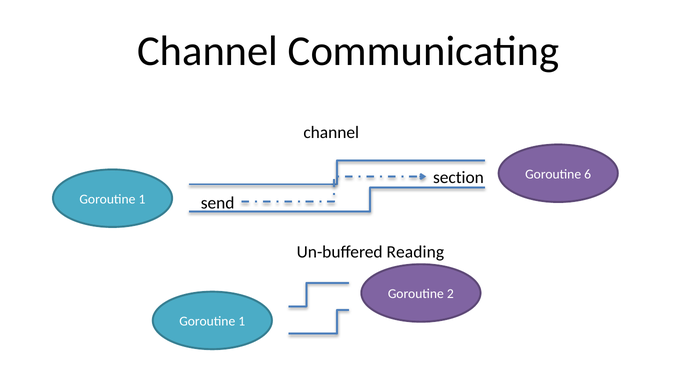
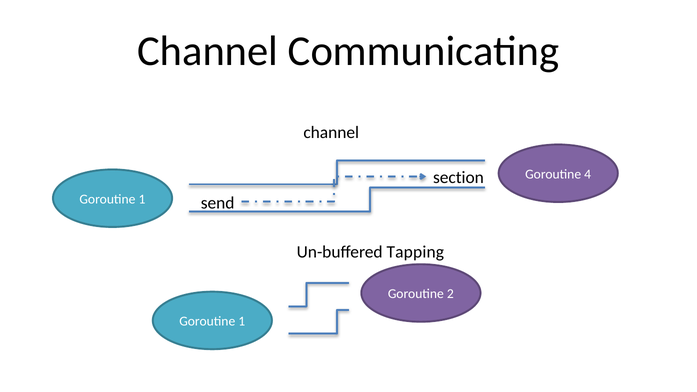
6: 6 -> 4 (588, 174)
Reading: Reading -> Tapping (415, 252)
